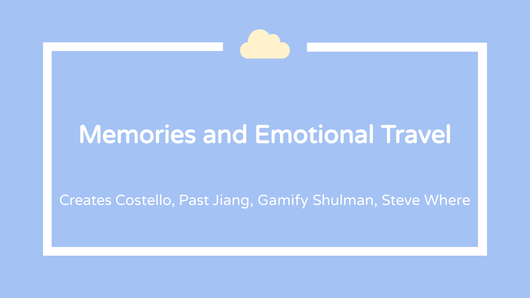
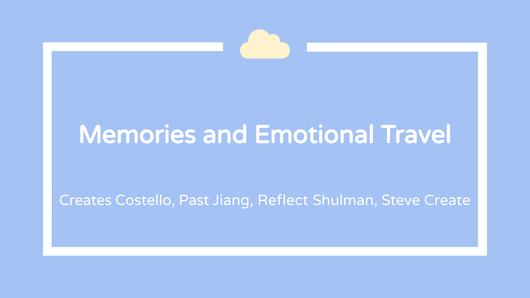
Gamify: Gamify -> Reflect (283, 201)
Where: Where -> Create (447, 201)
